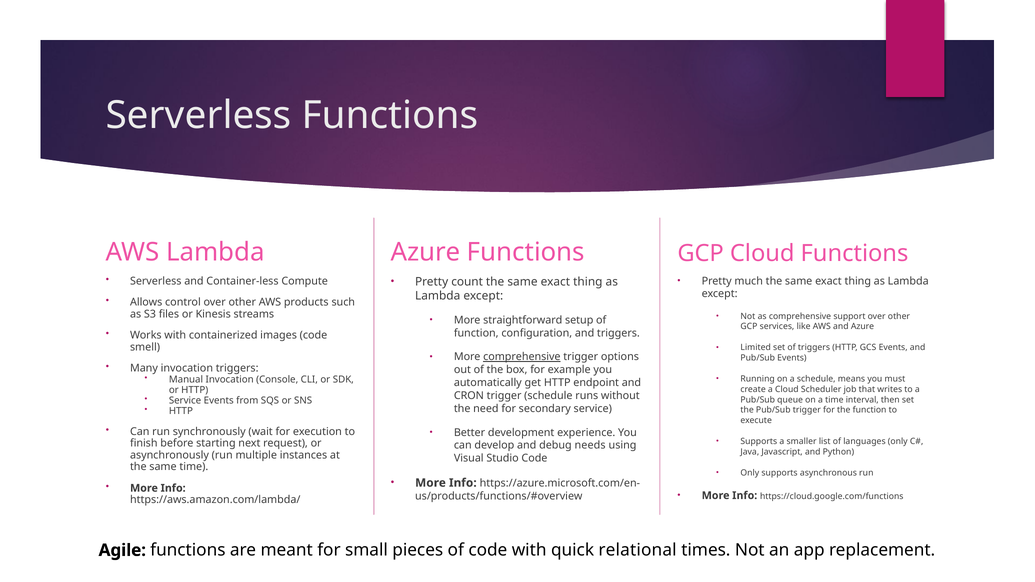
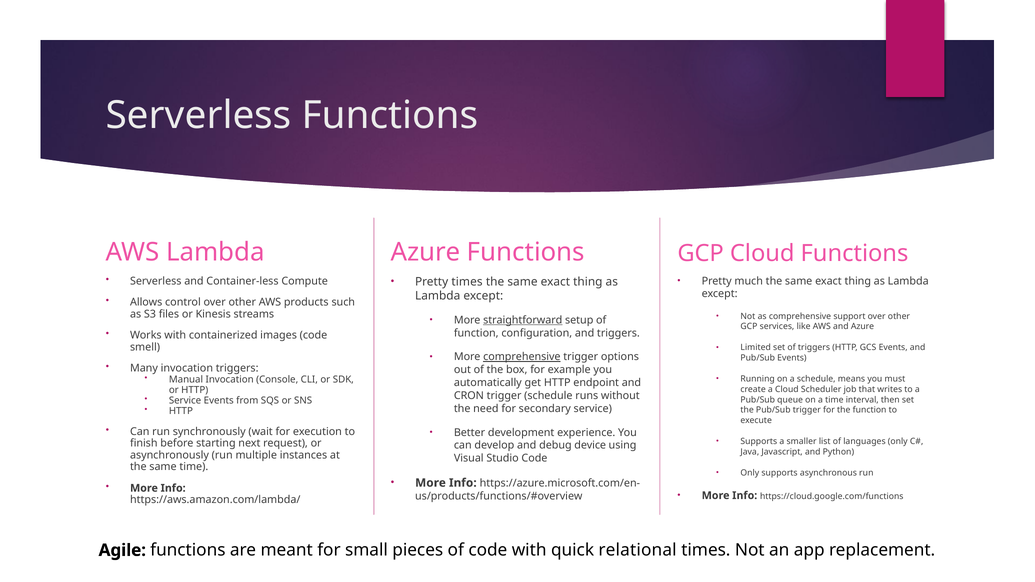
Pretty count: count -> times (467, 282)
straightforward underline: none -> present (523, 320)
needs: needs -> device (590, 446)
